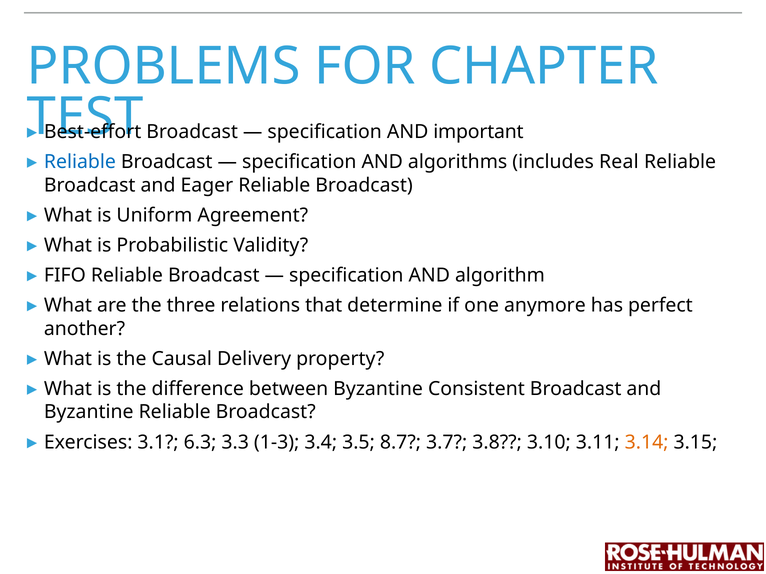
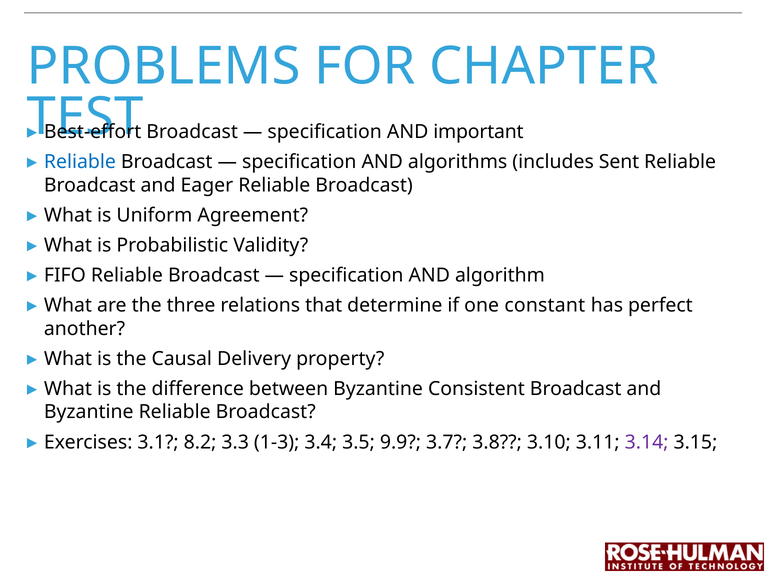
Real: Real -> Sent (619, 162)
anymore: anymore -> constant (545, 306)
6.3: 6.3 -> 8.2 (200, 442)
8.7: 8.7 -> 9.9 (400, 442)
3.14 colour: orange -> purple (647, 442)
